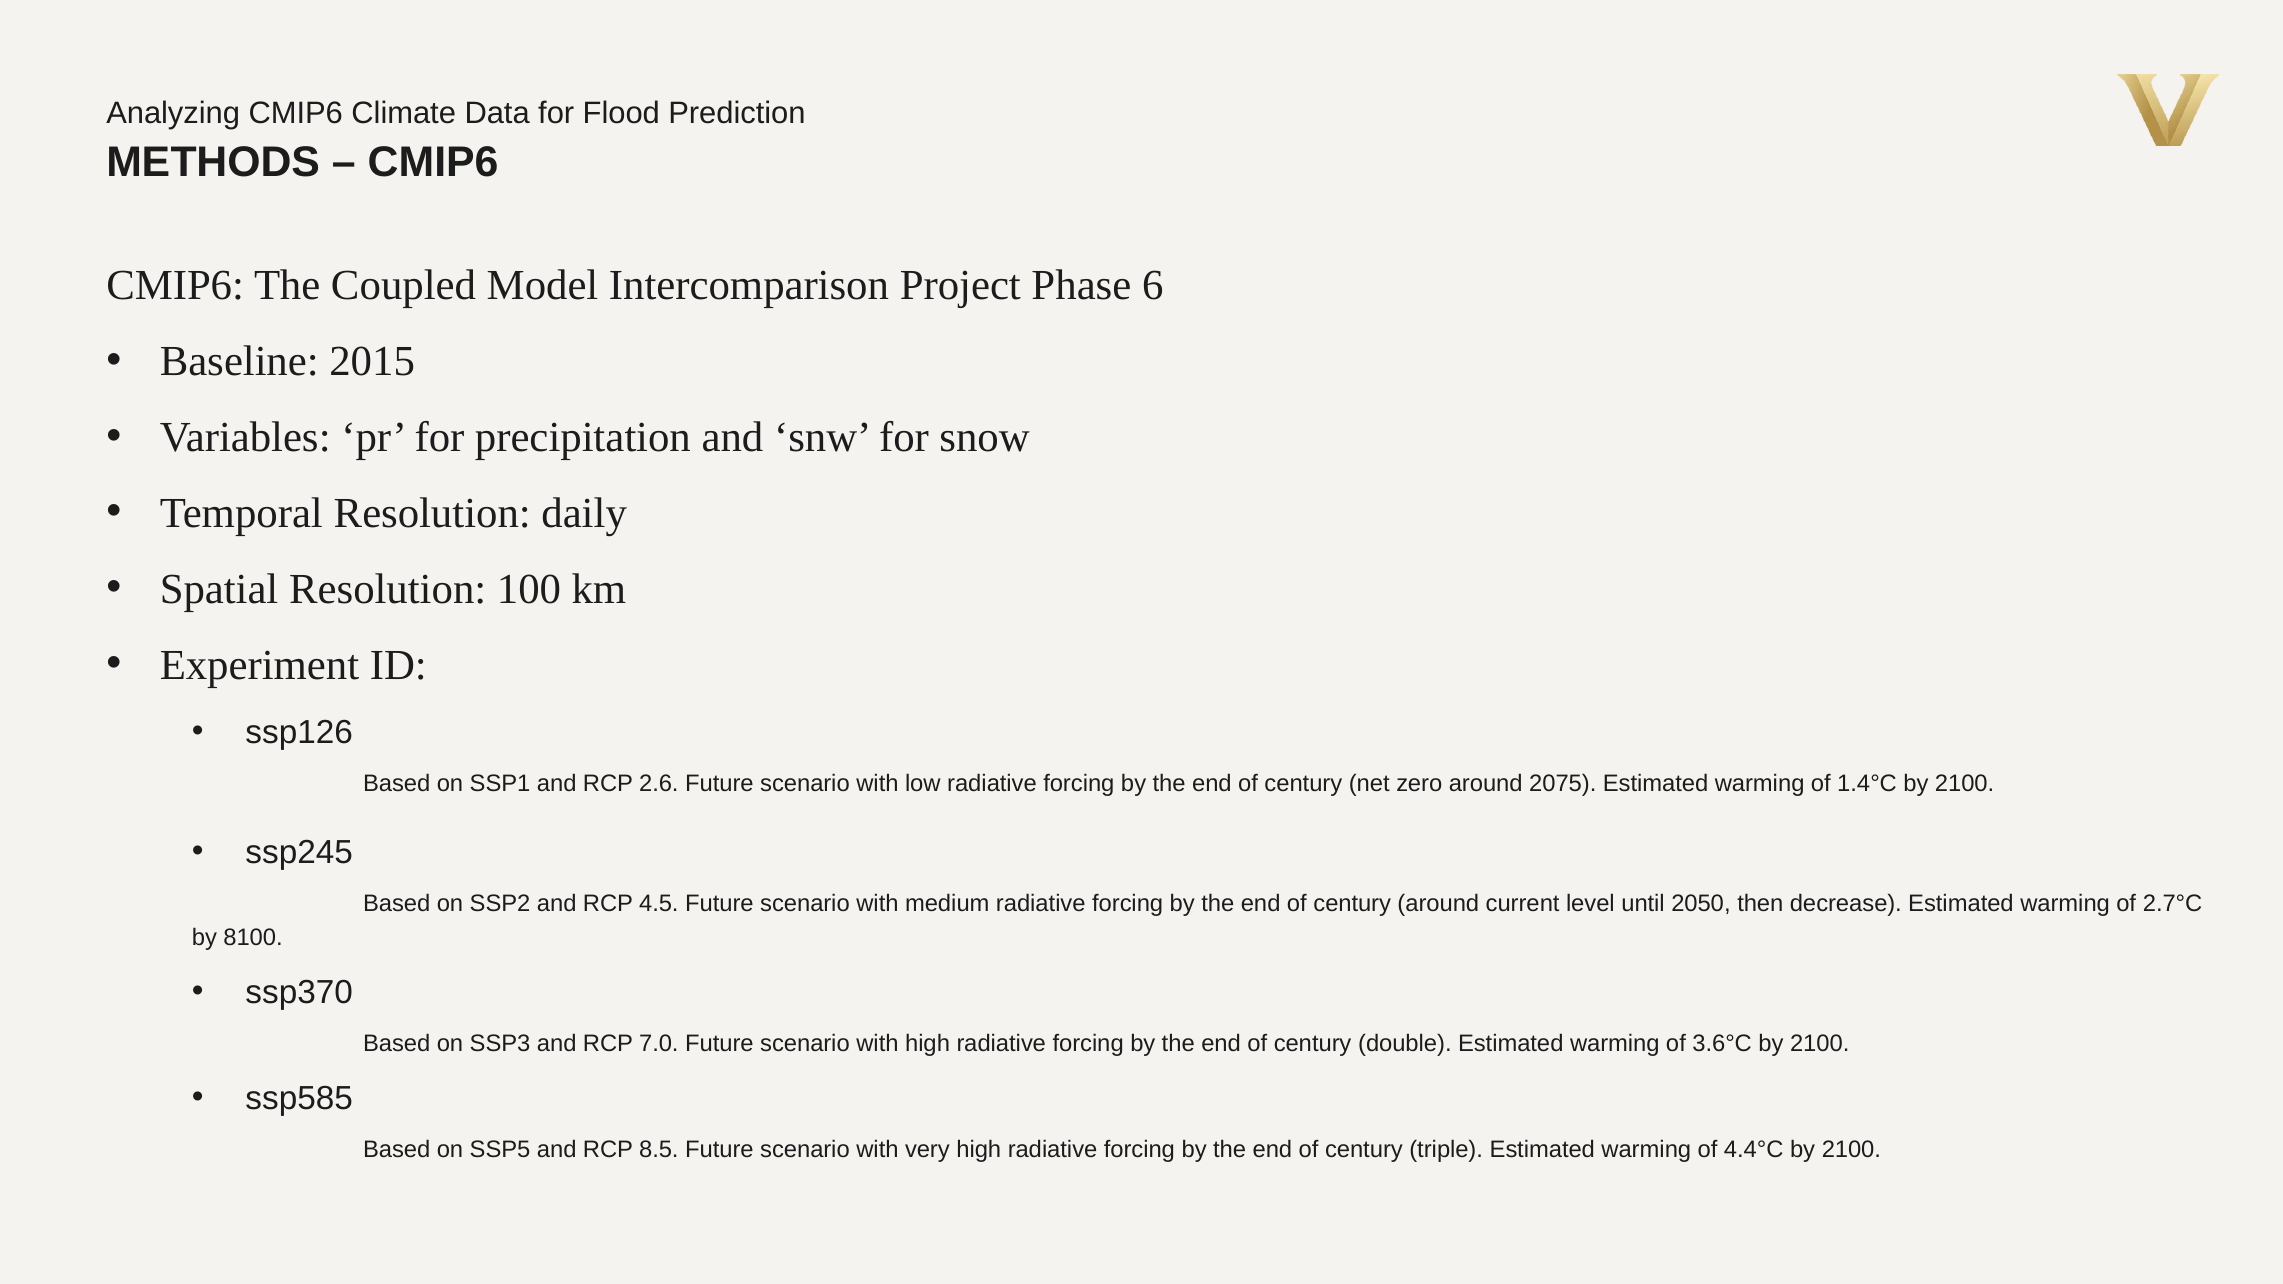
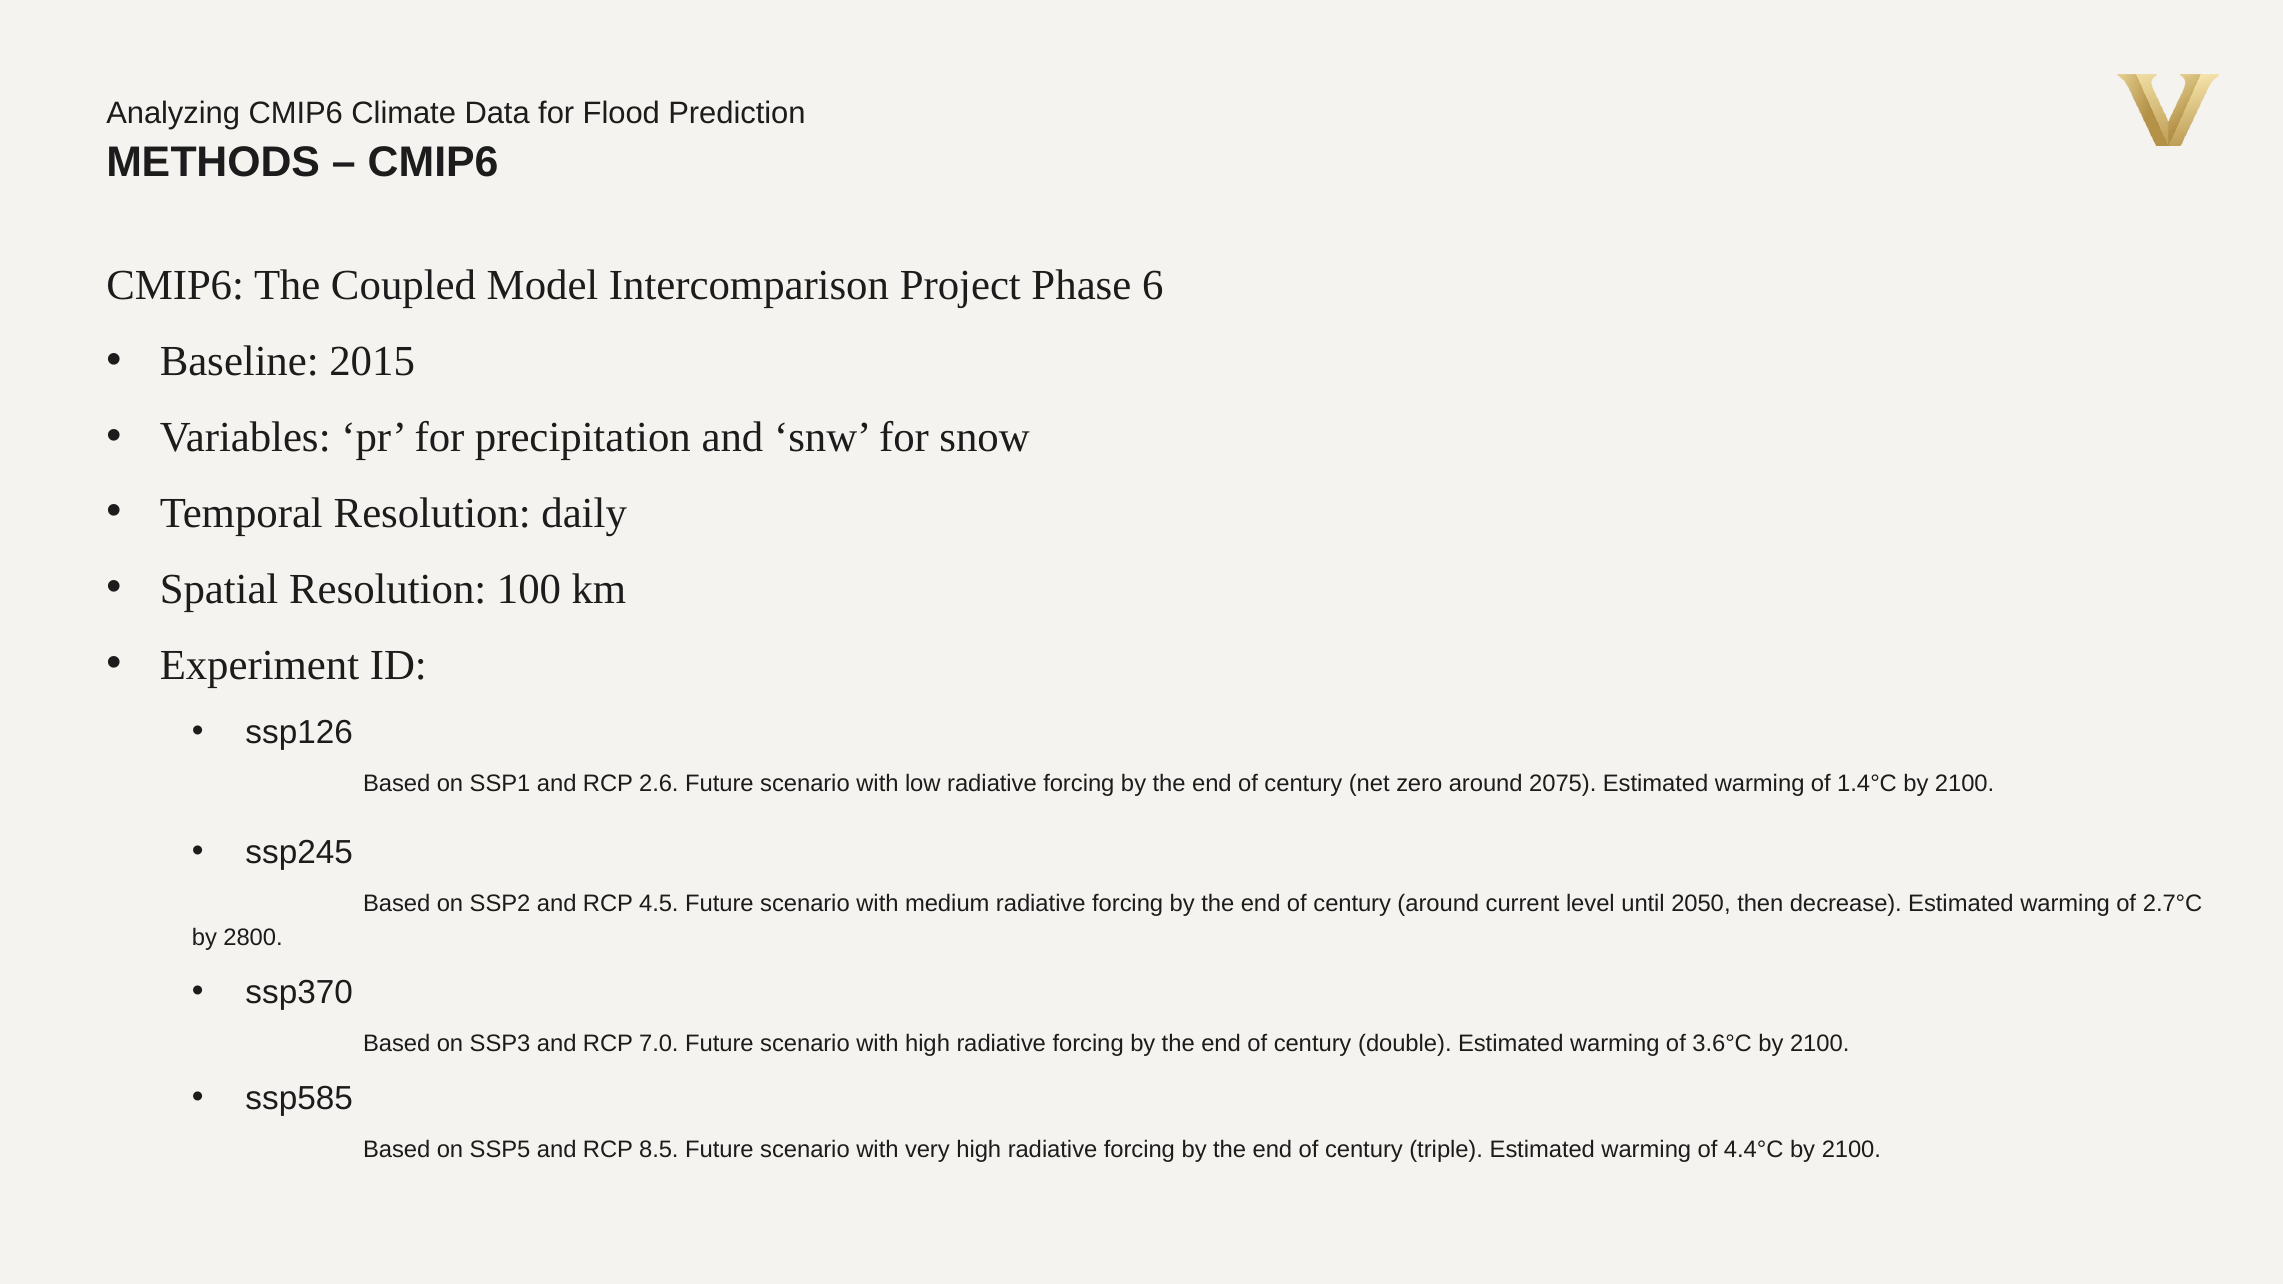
8100: 8100 -> 2800 (253, 938)
